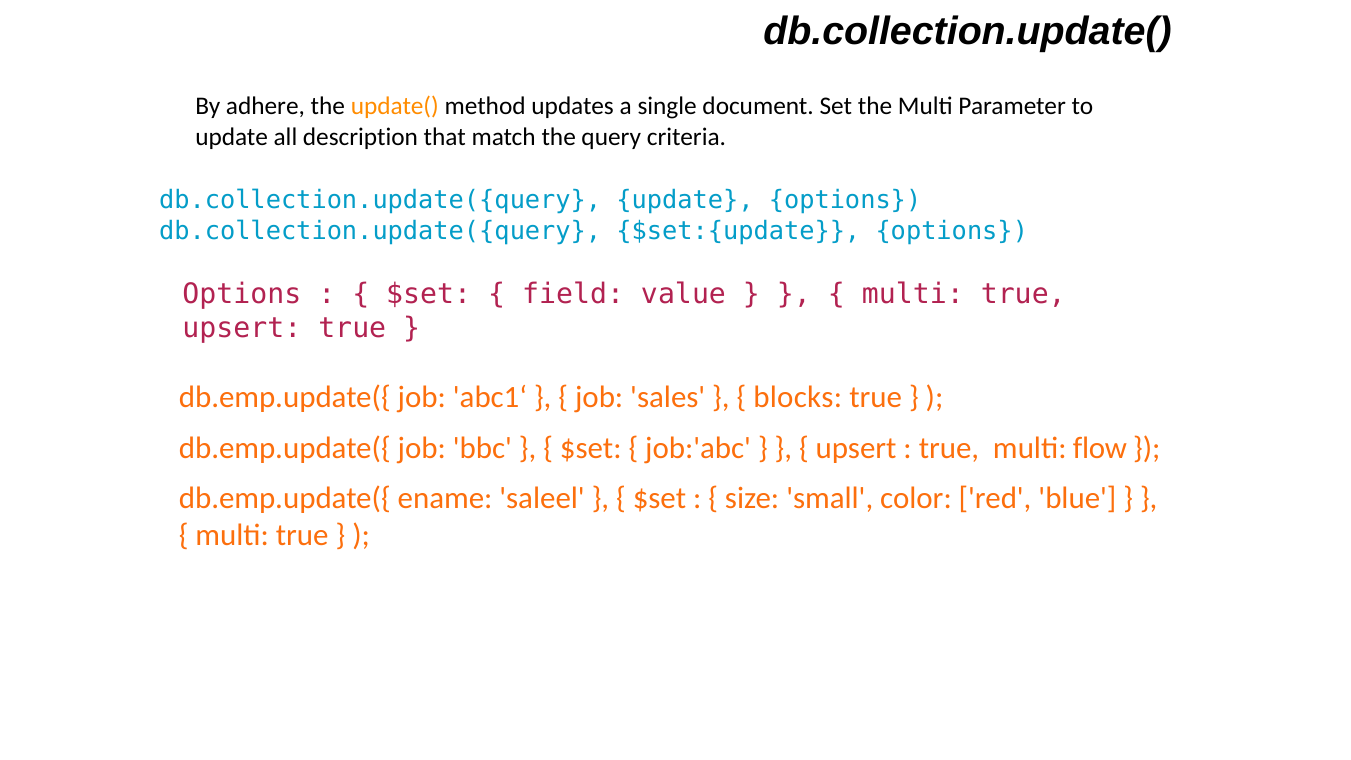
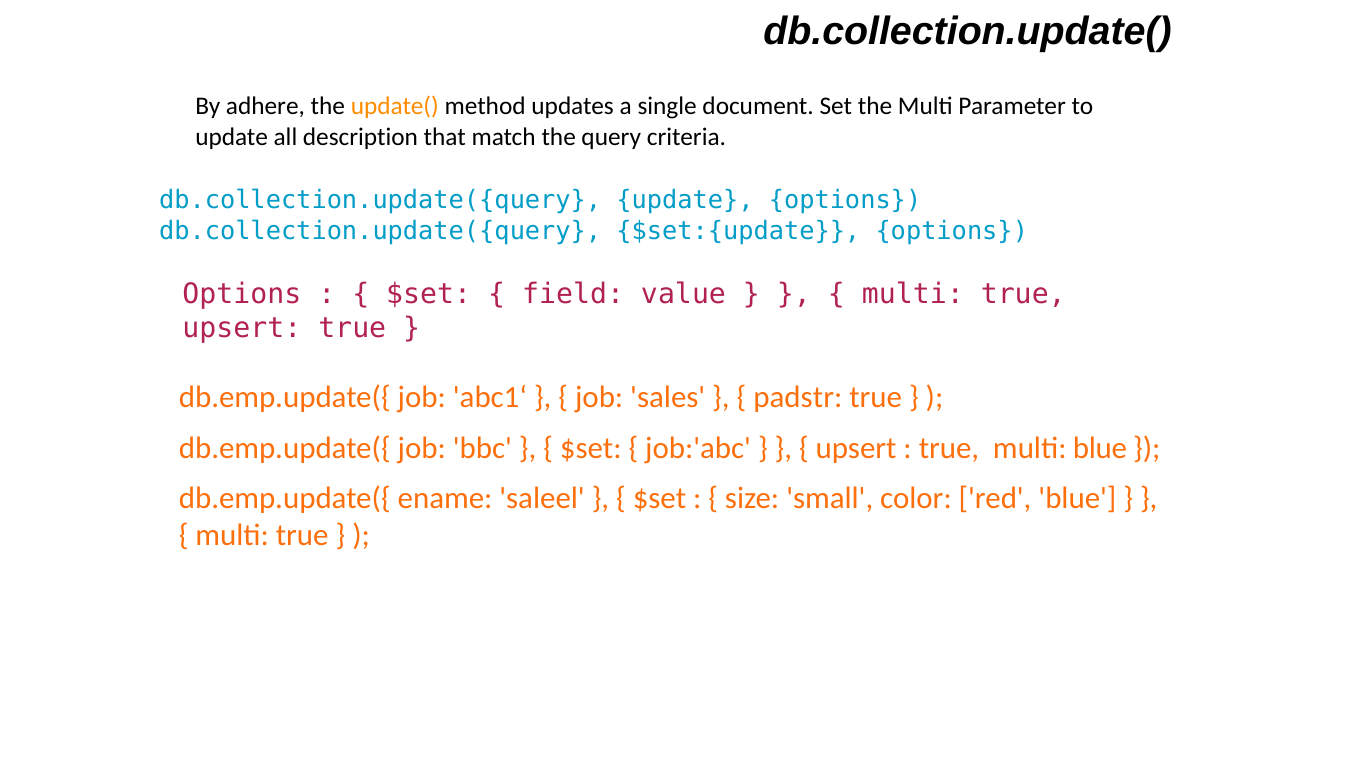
blocks: blocks -> padstr (798, 397)
multi flow: flow -> blue (1100, 448)
